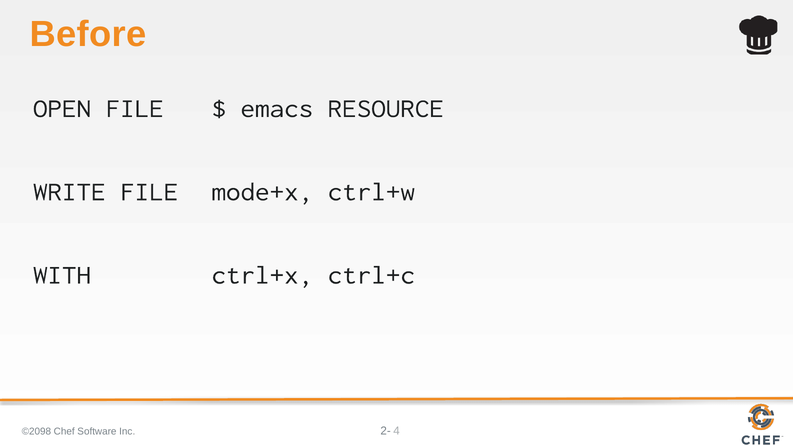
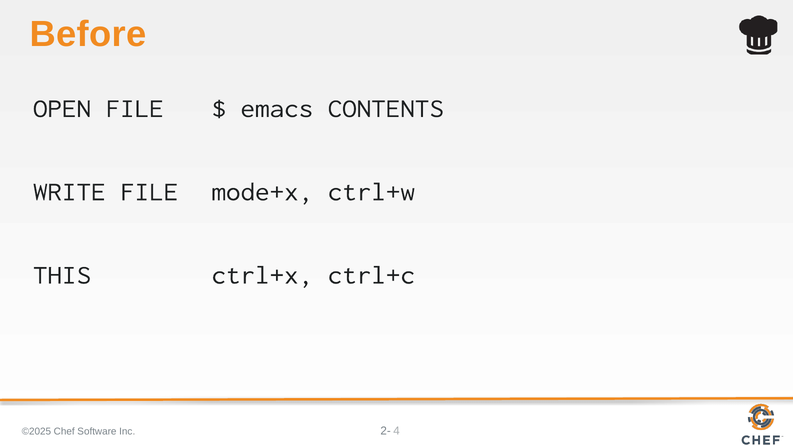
RESOURCE: RESOURCE -> CONTENTS (386, 108)
WITH: WITH -> THIS (62, 275)
©2098: ©2098 -> ©2025 (36, 432)
